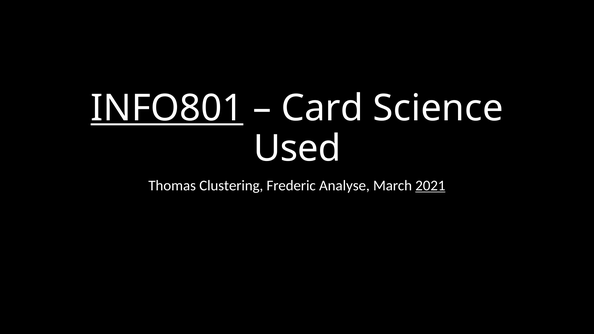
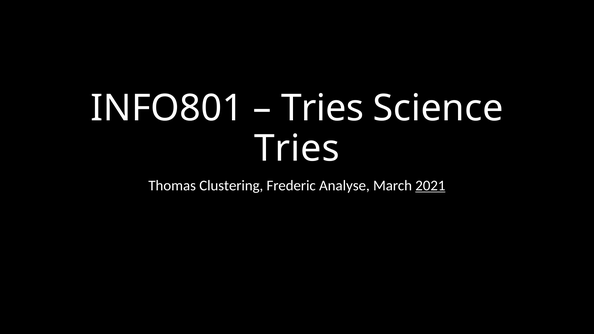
INFO801 underline: present -> none (167, 108)
Card: Card -> Tries (322, 108)
Used: Used -> Tries (297, 148)
